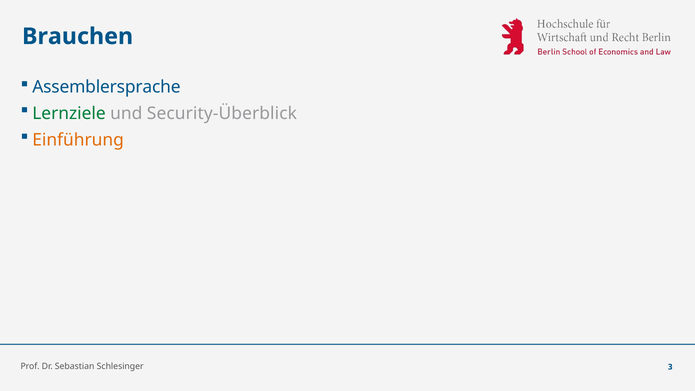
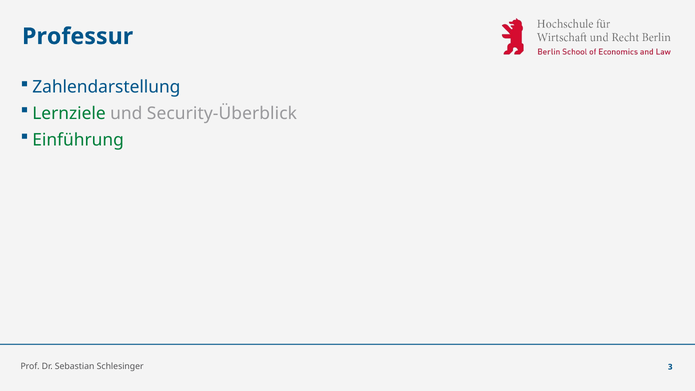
Brauchen: Brauchen -> Professur (78, 36)
Assemblersprache: Assemblersprache -> Zahlendarstellung (106, 87)
Einführung colour: orange -> green (78, 140)
